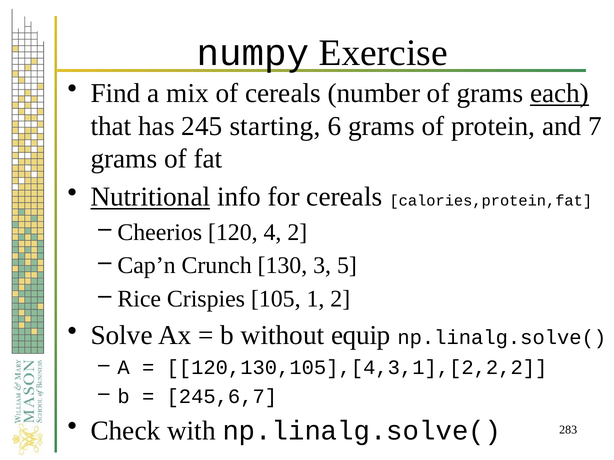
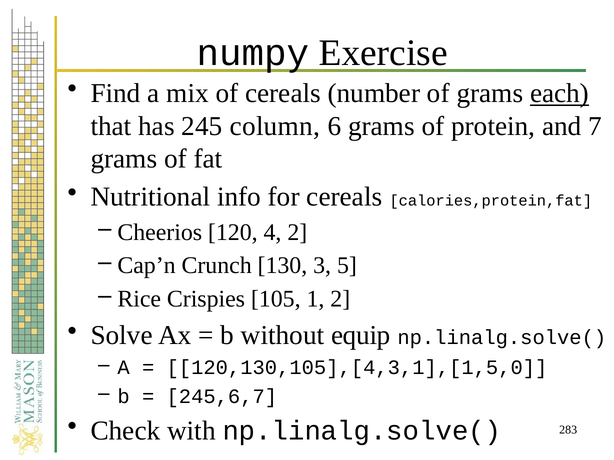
starting: starting -> column (275, 126)
Nutritional underline: present -> none (150, 197)
120,130,105],[4,3,1],[2,2,2: 120,130,105],[4,3,1],[2,2,2 -> 120,130,105],[4,3,1],[1,5,0 (357, 368)
